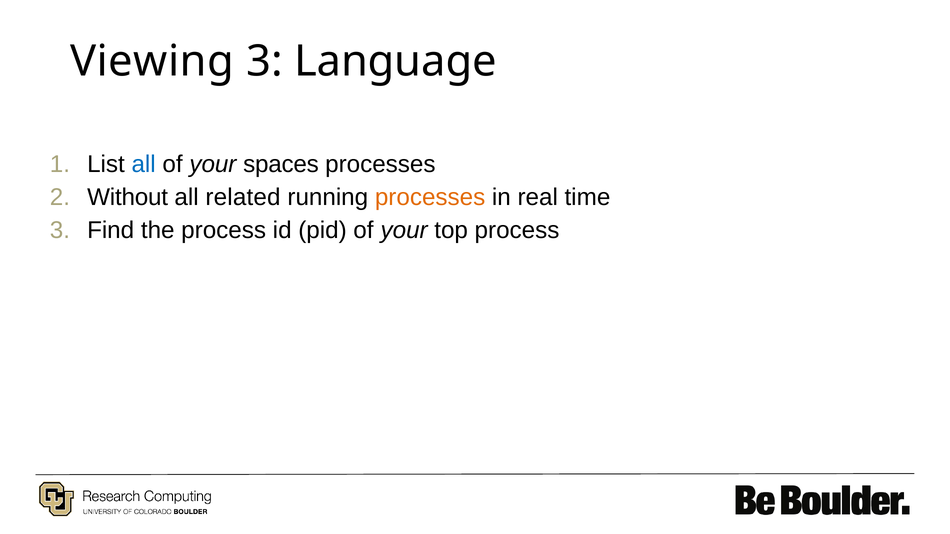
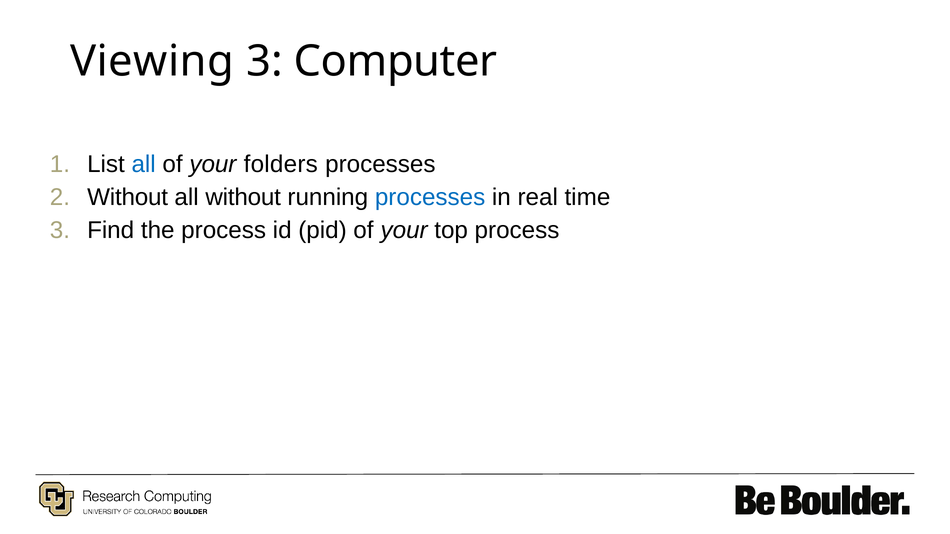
Language: Language -> Computer (396, 61)
spaces: spaces -> folders (281, 164)
all related: related -> without (243, 197)
processes colour: orange -> blue (430, 197)
